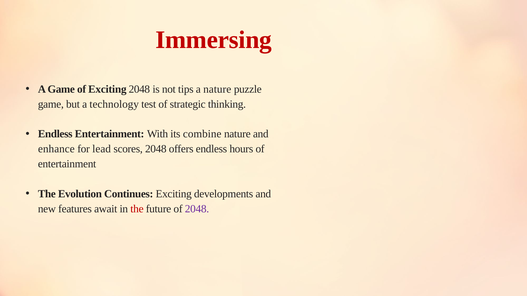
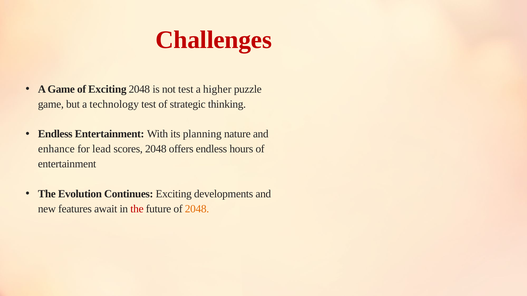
Immersing: Immersing -> Challenges (214, 40)
not tips: tips -> test (186, 89)
a nature: nature -> higher (217, 89)
combine: combine -> planning (202, 134)
2048 colour: purple -> orange (197, 209)
